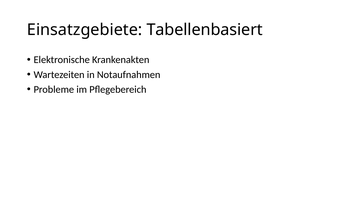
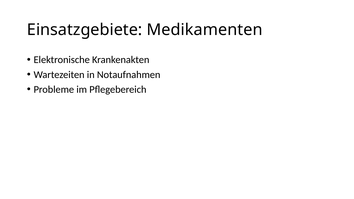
Tabellenbasiert: Tabellenbasiert -> Medikamenten (205, 30)
